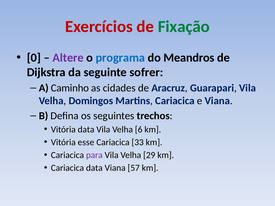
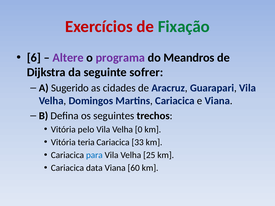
0: 0 -> 6 (34, 58)
programa colour: blue -> purple (120, 58)
Caminho: Caminho -> Sugerido (70, 88)
Vitória data: data -> pelo (86, 130)
6: 6 -> 0 (139, 130)
esse: esse -> teria (86, 142)
para colour: purple -> blue (94, 155)
29: 29 -> 25 (149, 155)
57: 57 -> 60 (134, 168)
